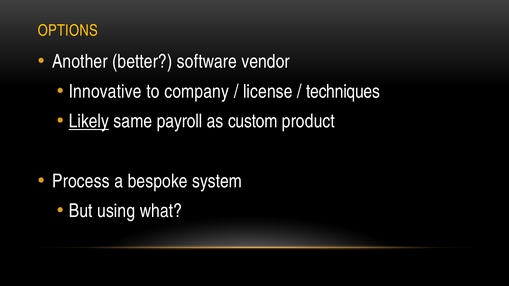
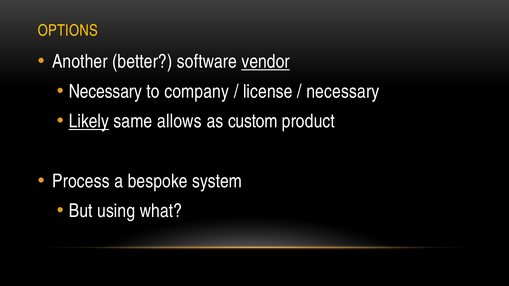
vendor underline: none -> present (266, 62)
Innovative: Innovative -> Necessary (105, 92)
techniques: techniques -> necessary (343, 92)
payroll: payroll -> allows (179, 121)
